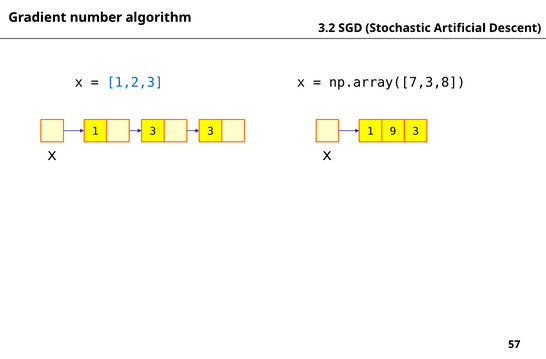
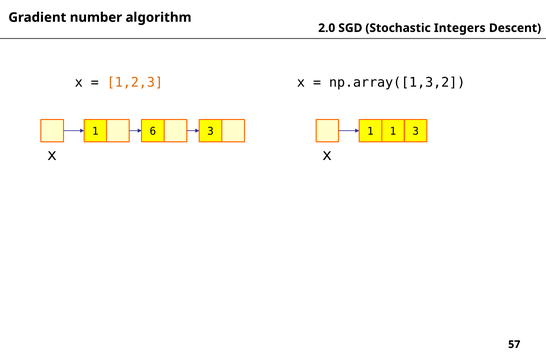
3.2: 3.2 -> 2.0 (327, 28)
Artificial: Artificial -> Integers (460, 28)
1,2,3 colour: blue -> orange (135, 82)
np.array([7,3,8: np.array([7,3,8 -> np.array([1,3,2 (397, 82)
1 3: 3 -> 6 (153, 131)
1 9: 9 -> 1 (393, 131)
